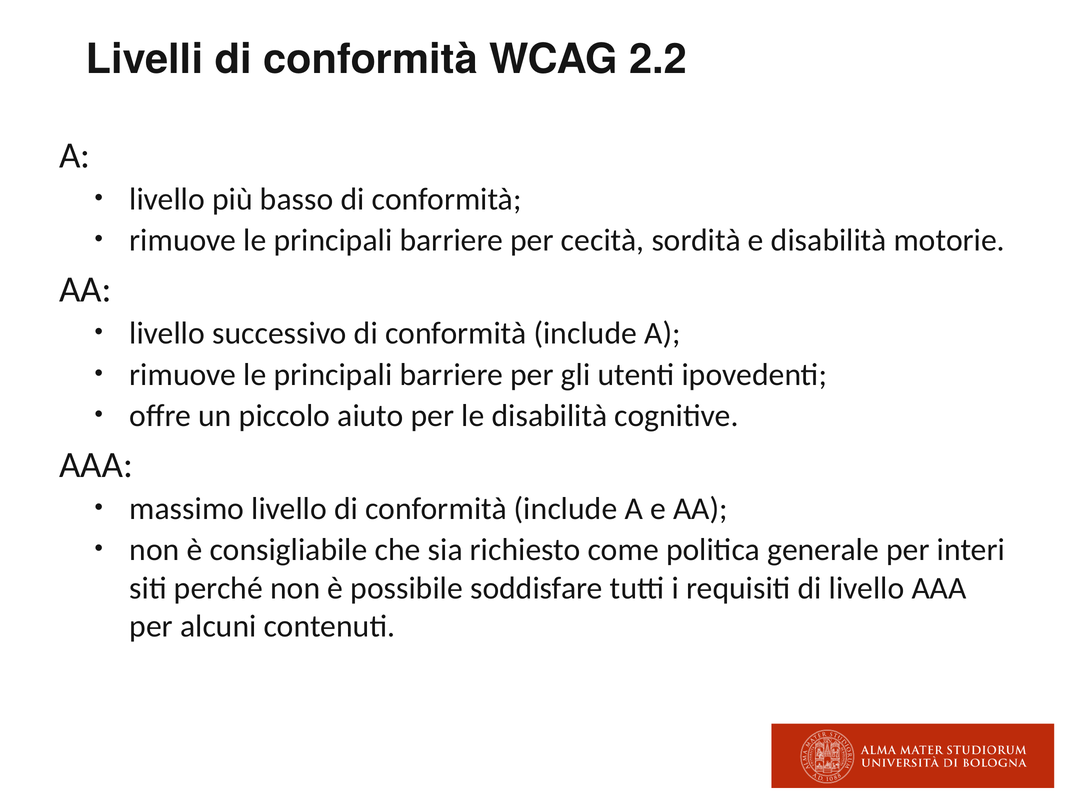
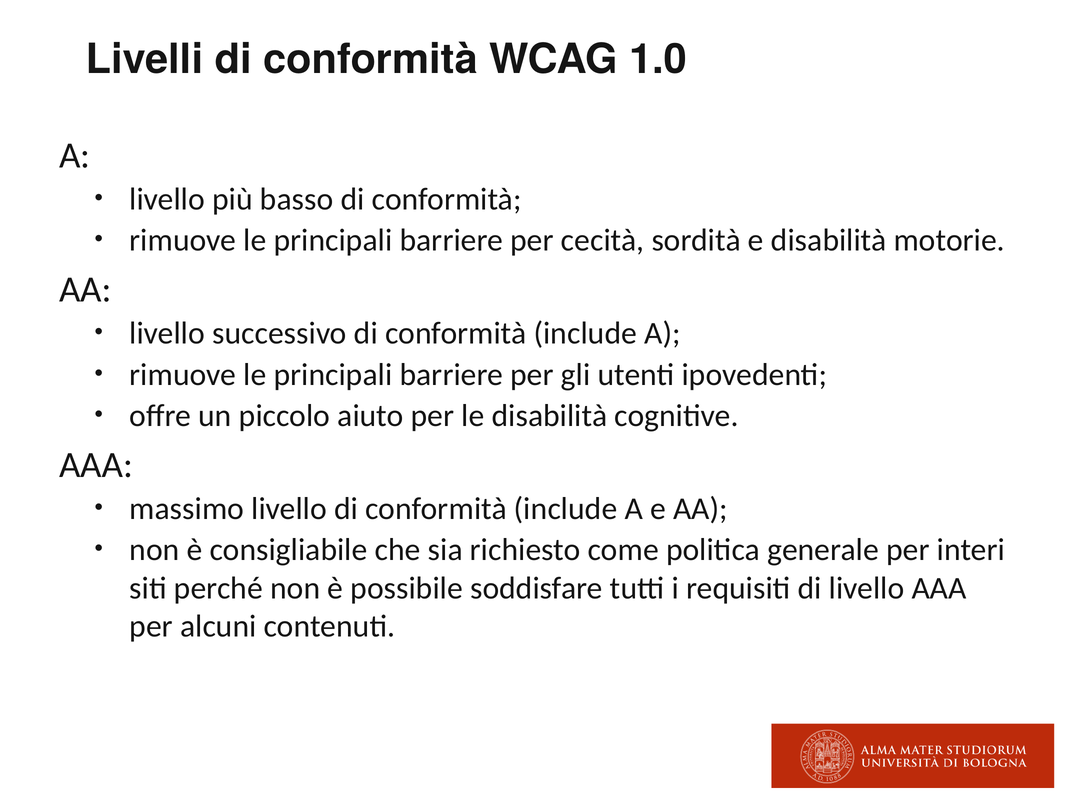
2.2: 2.2 -> 1.0 (658, 59)
